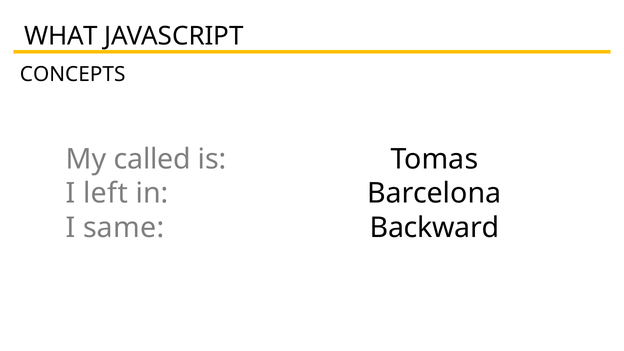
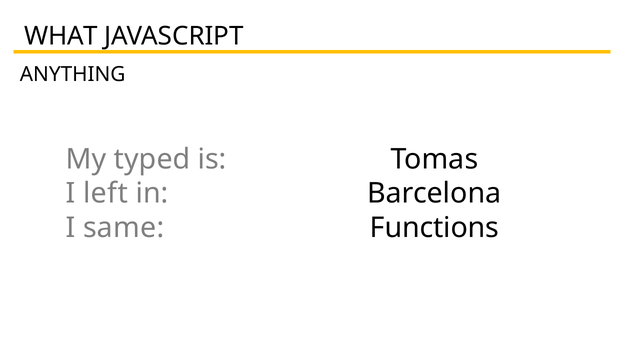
CONCEPTS: CONCEPTS -> ANYTHING (73, 74)
called: called -> typed (152, 159)
Backward: Backward -> Functions (434, 228)
